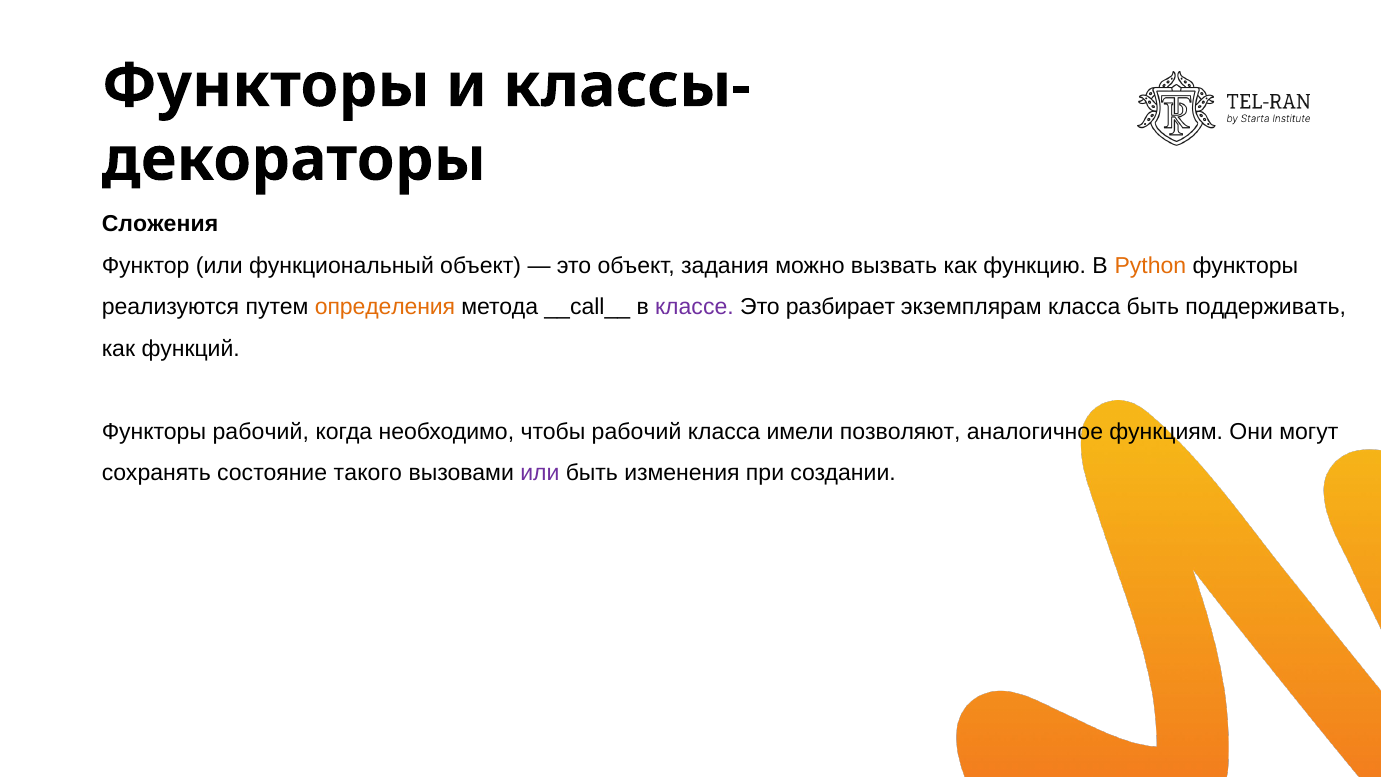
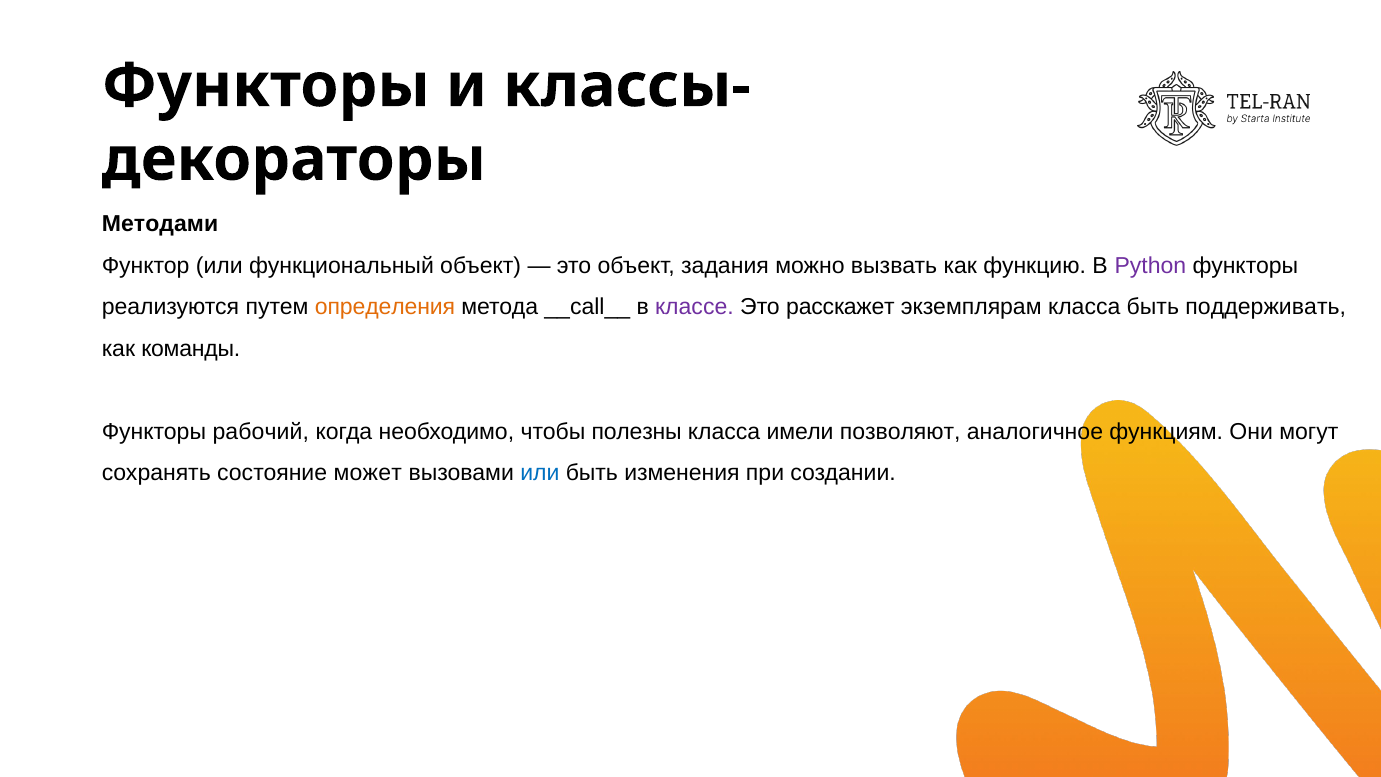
Сложения: Сложения -> Методами (160, 224)
Python colour: orange -> purple (1150, 266)
разбирает: разбирает -> расскажет (840, 307)
функций: функций -> команды (191, 348)
чтобы рабочий: рабочий -> полезны (637, 431)
такого: такого -> может (368, 473)
или colour: purple -> blue (540, 473)
